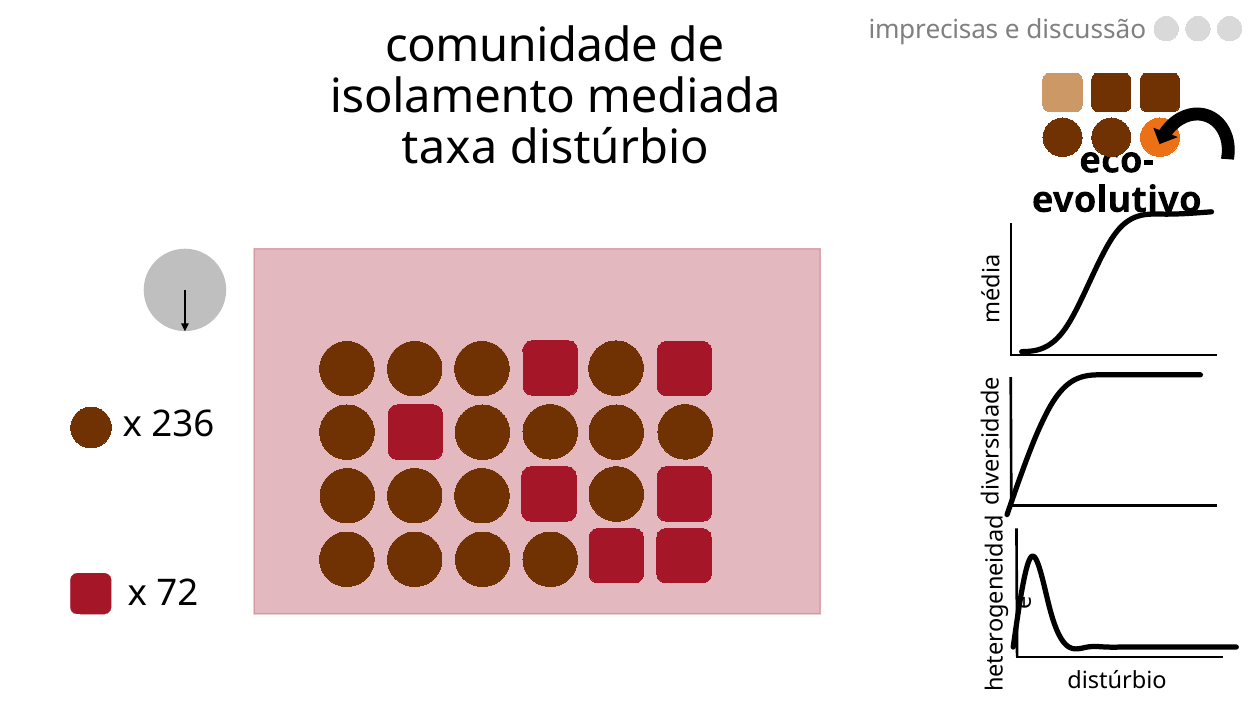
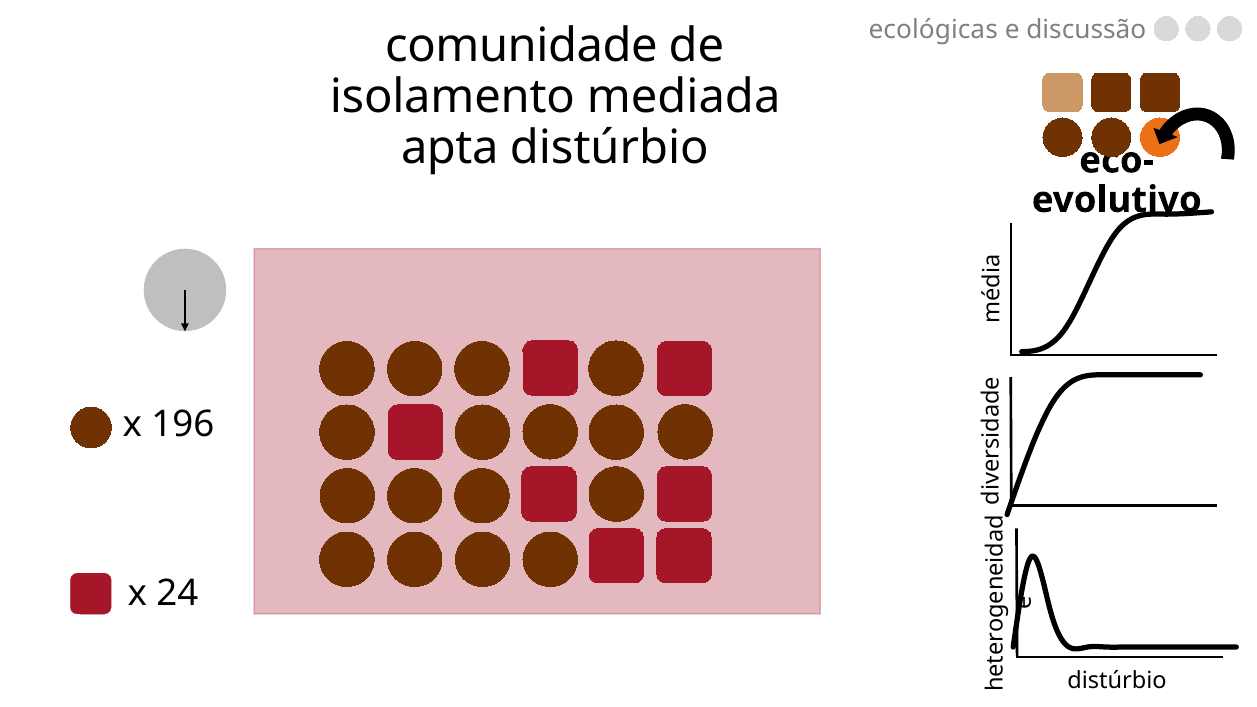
imprecisas: imprecisas -> ecológicas (933, 29)
taxa: taxa -> apta (450, 148)
236: 236 -> 196 (183, 424)
72: 72 -> 24 (177, 593)
